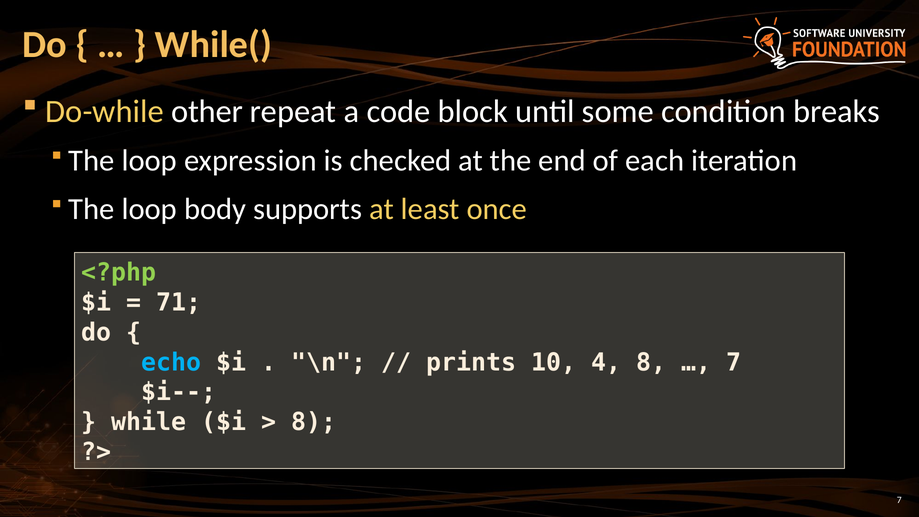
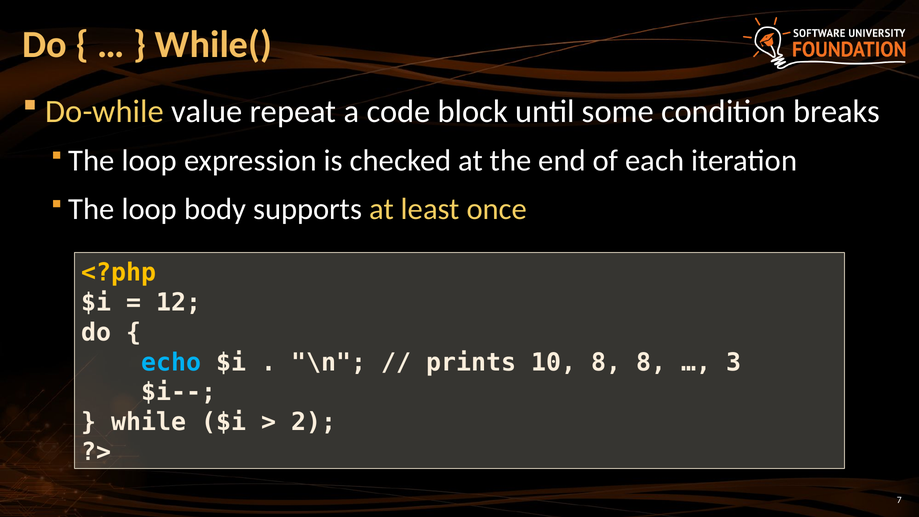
other: other -> value (207, 111)
<?php colour: light green -> yellow (119, 273)
71: 71 -> 12 (179, 303)
10 4: 4 -> 8 (606, 362)
7: 7 -> 3 (734, 362)
8: 8 -> 2 (314, 422)
